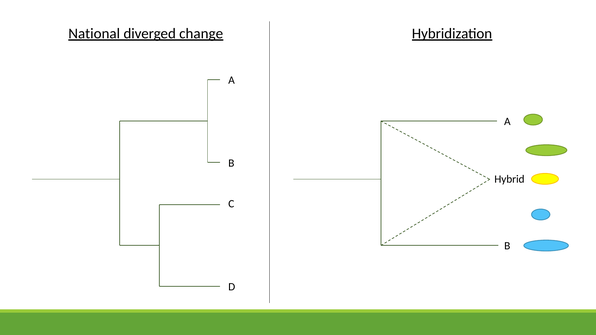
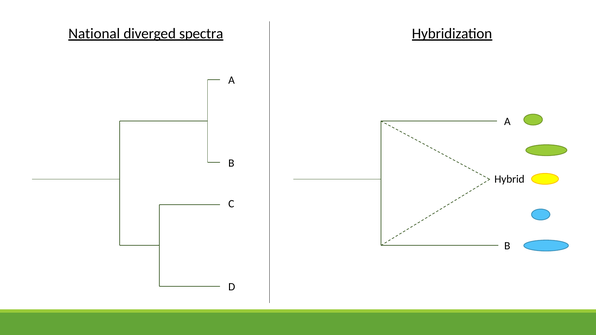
change: change -> spectra (201, 33)
